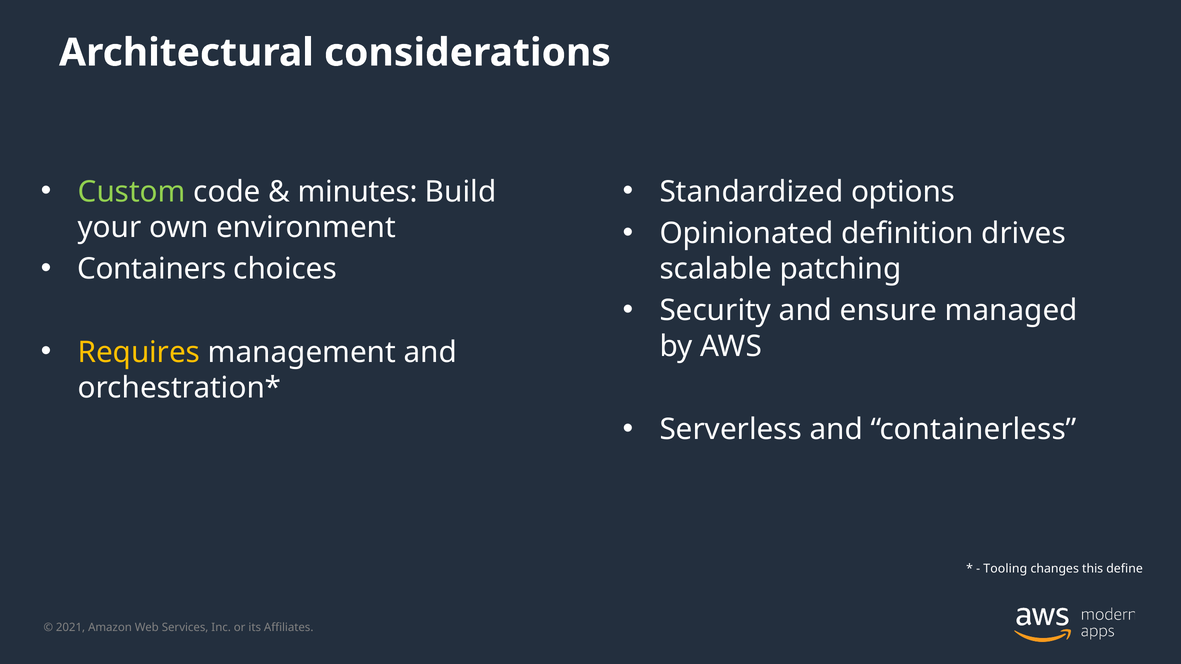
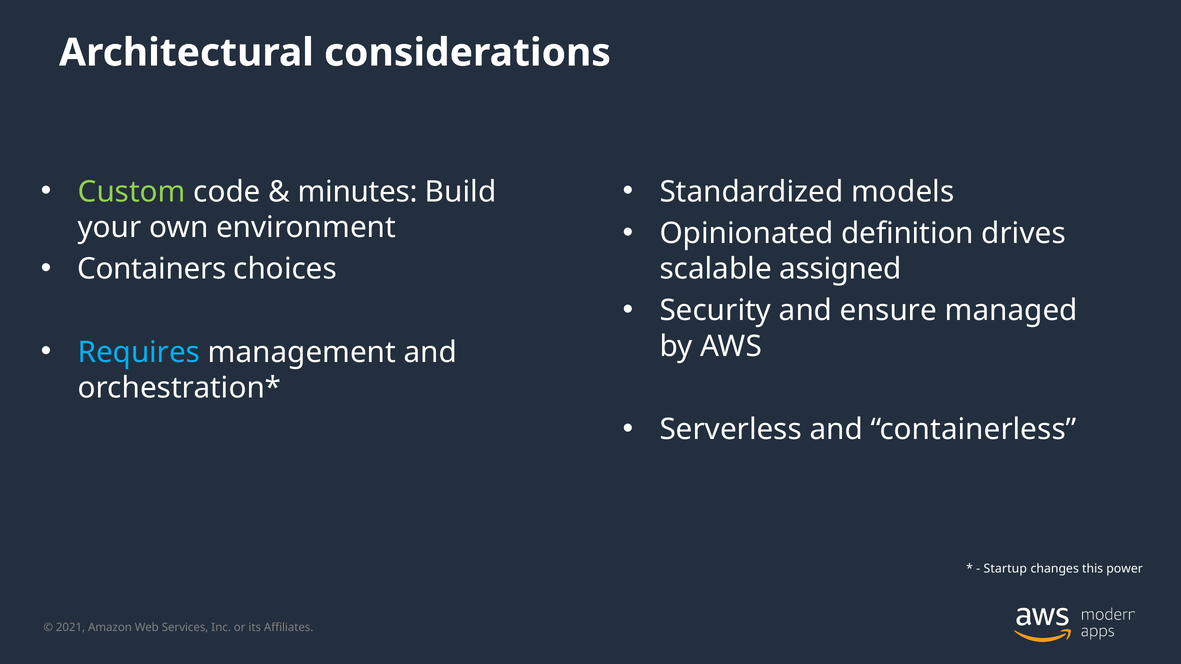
options: options -> models (903, 192)
patching: patching -> assigned (841, 269)
Requires colour: yellow -> light blue (139, 352)
Tooling: Tooling -> Startup (1005, 569)
define: define -> power (1125, 569)
